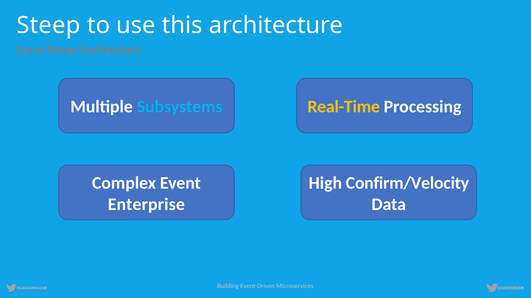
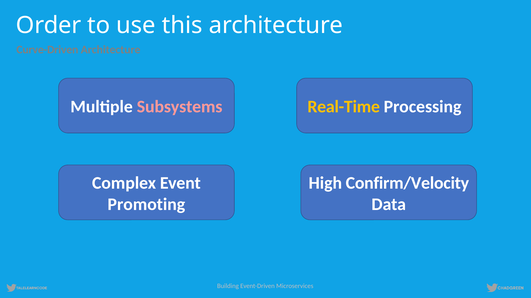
Steep: Steep -> Order (49, 25)
Subsystems colour: light blue -> pink (180, 107)
Enterprise: Enterprise -> Promoting (146, 205)
